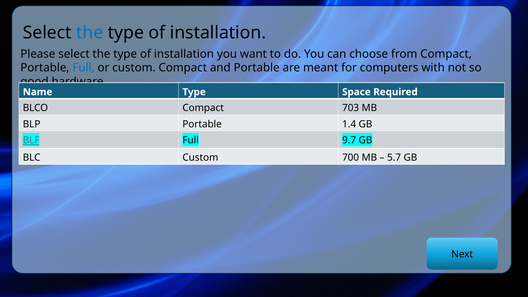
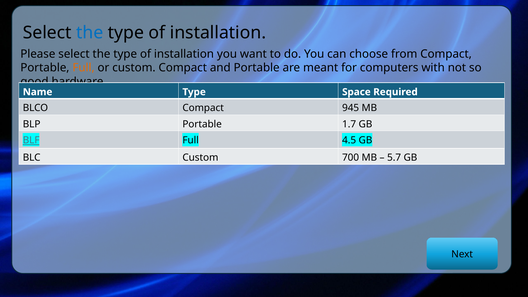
Full colour: blue -> orange (84, 68)
703: 703 -> 945 (351, 108)
1.4: 1.4 -> 1.7 (349, 124)
9.7: 9.7 -> 4.5 (349, 140)
